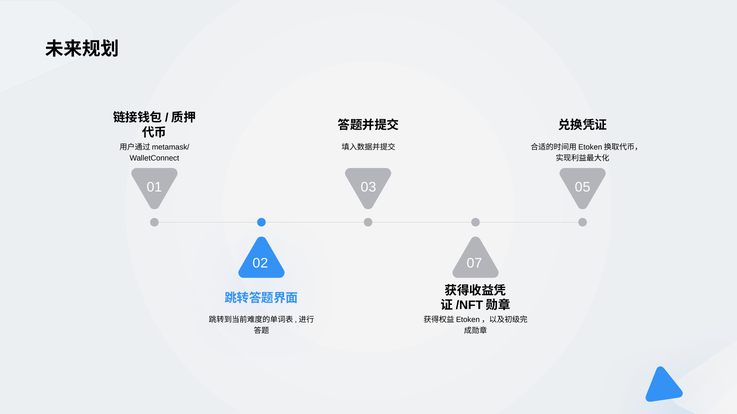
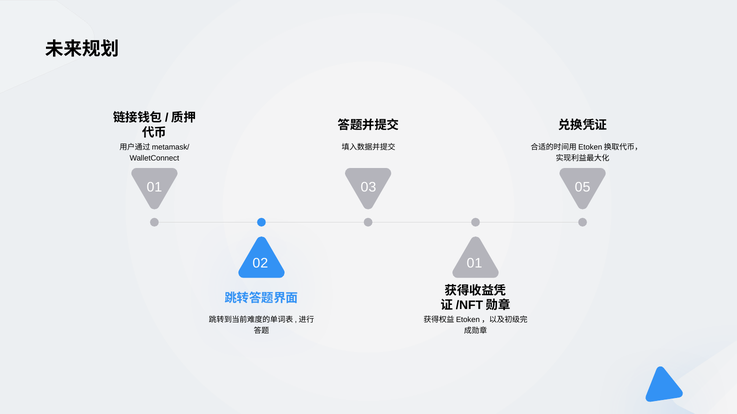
7: 7 -> 1 (478, 264)
